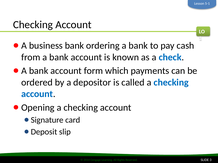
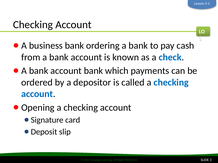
account form: form -> bank (93, 71)
